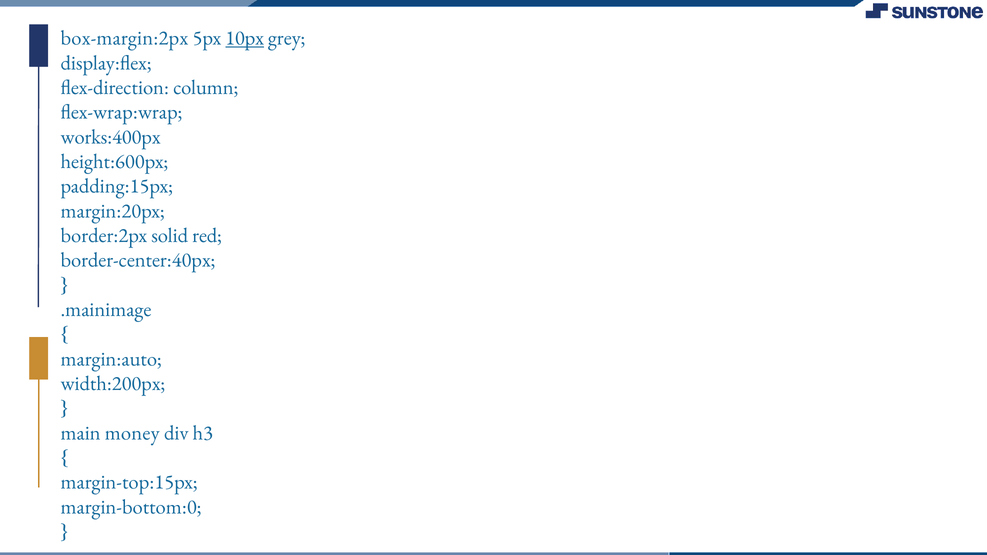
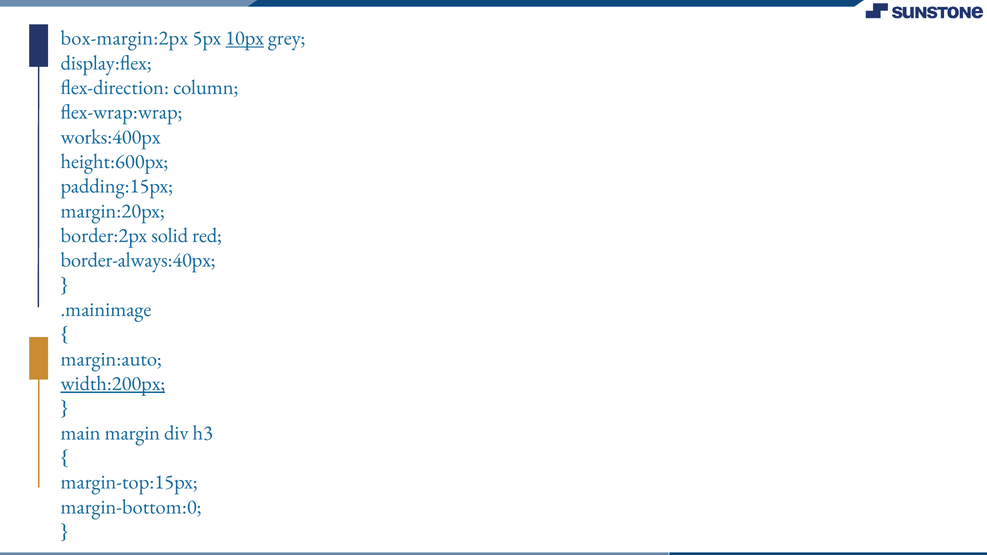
border-center:40px: border-center:40px -> border-always:40px (138, 260)
width:200px underline: none -> present (113, 384)
money: money -> margin (132, 433)
